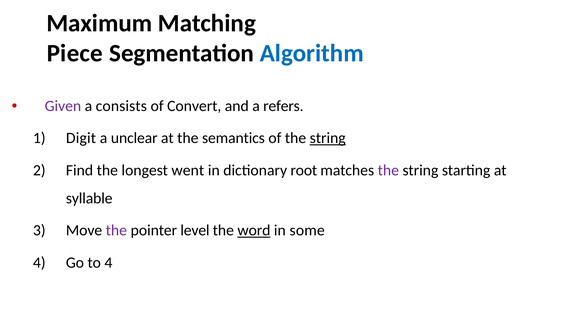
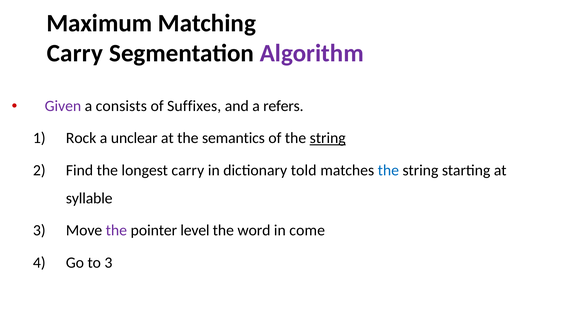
Piece: Piece -> Carry (75, 53)
Algorithm colour: blue -> purple (312, 53)
Convert: Convert -> Suffixes (194, 106)
Digit: Digit -> Rock (81, 138)
longest went: went -> carry (188, 170)
root: root -> told (304, 170)
the colour: purple -> blue (388, 170)
word underline: present -> none (254, 231)
some: some -> come (307, 231)
to 4: 4 -> 3 (108, 263)
